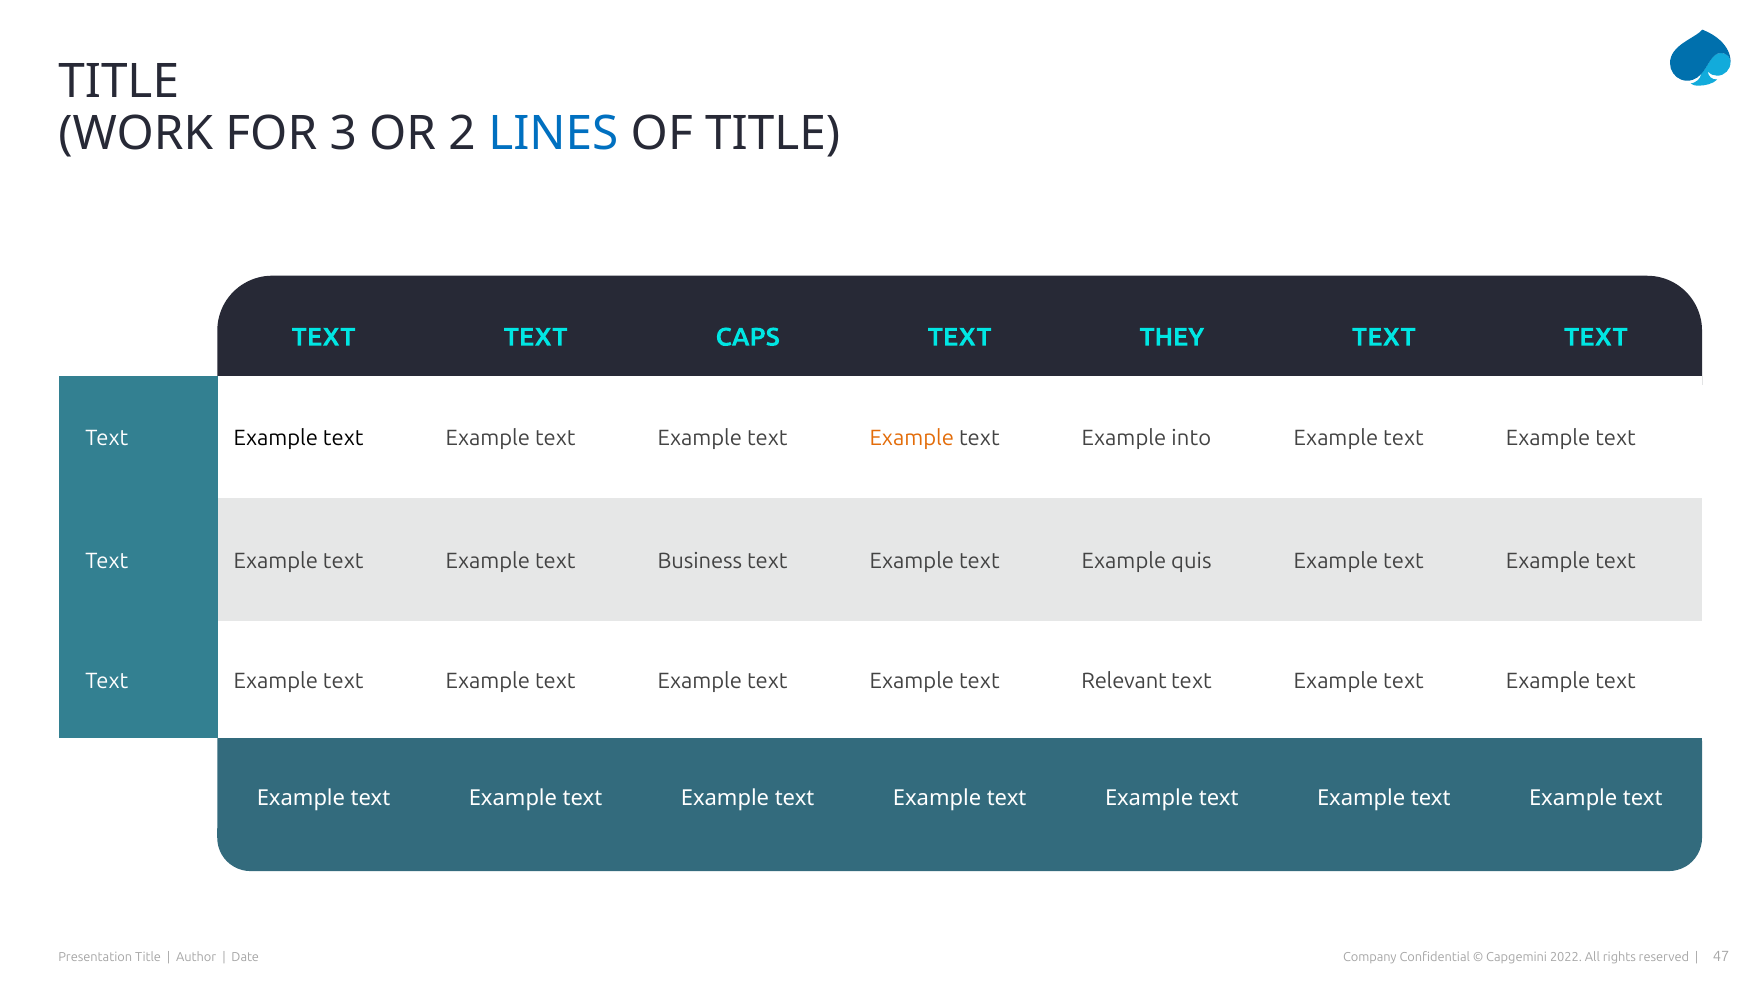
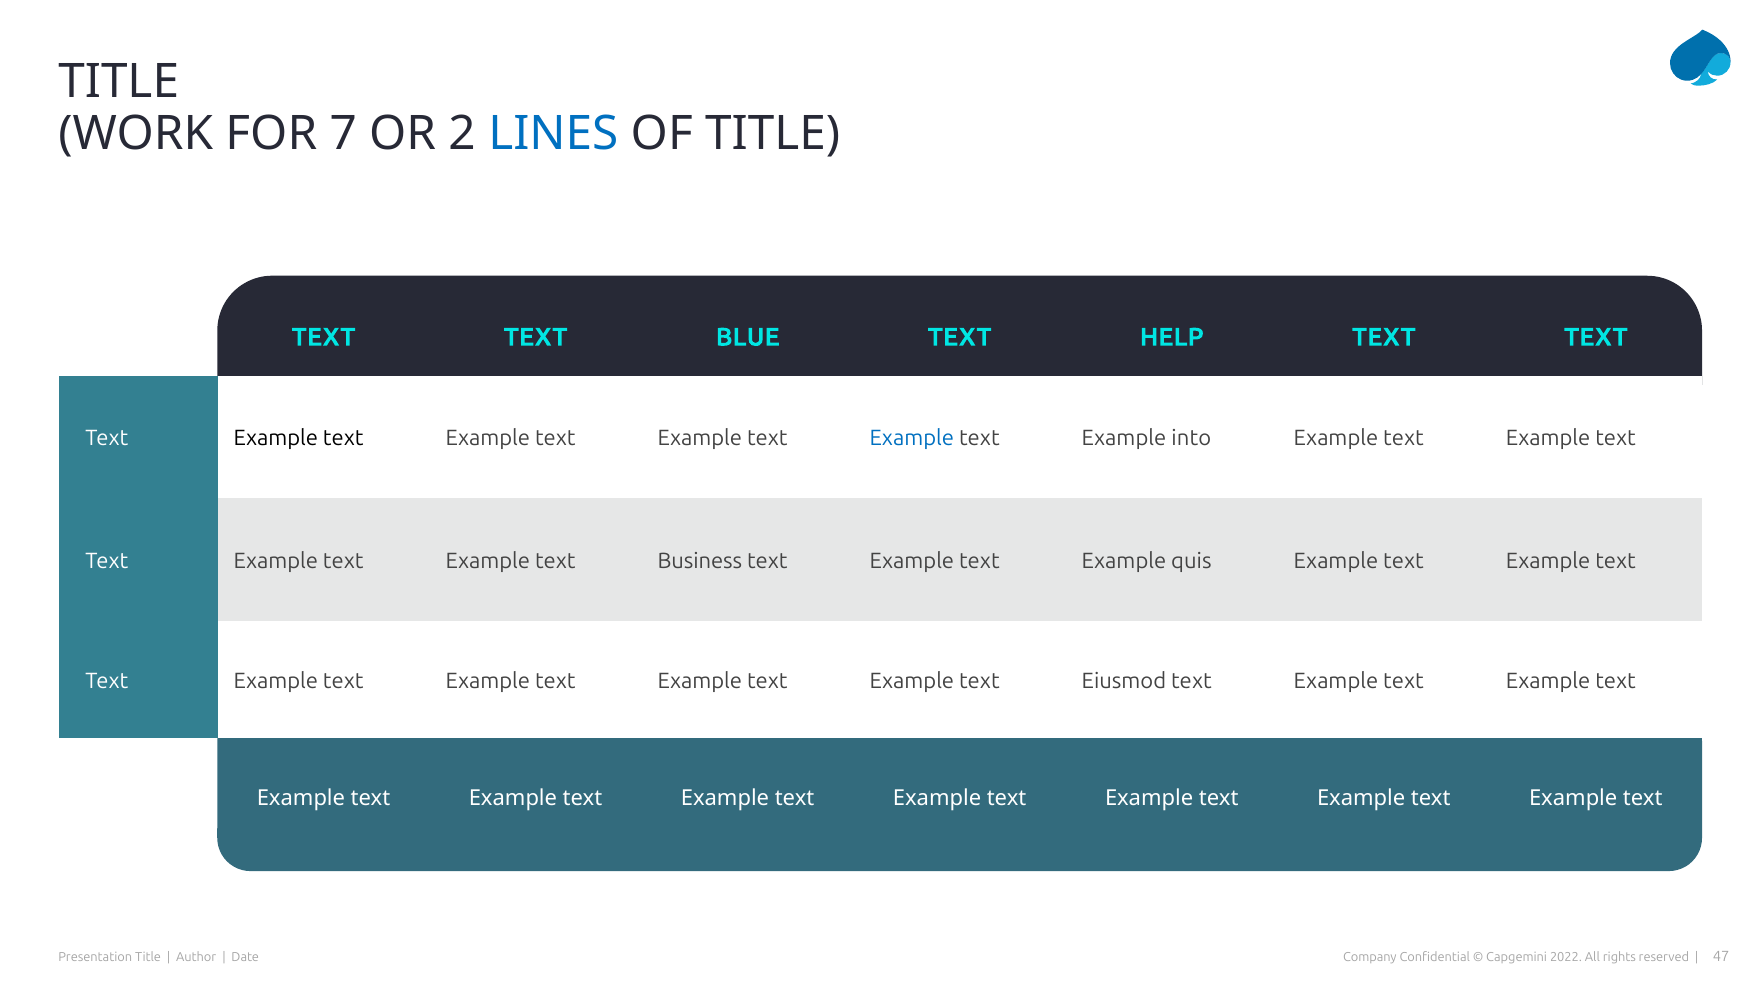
3: 3 -> 7 (343, 133)
CAPS: CAPS -> BLUE (748, 337)
THEY: THEY -> HELP (1172, 337)
Example colour: orange -> blue (912, 439)
Relevant: Relevant -> Eiusmod (1124, 681)
